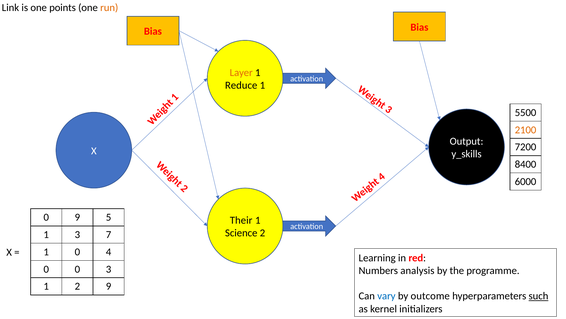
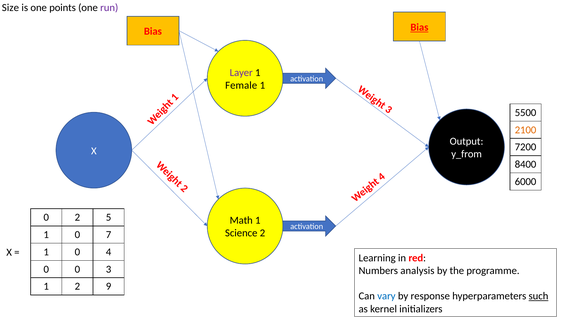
Link: Link -> Size (10, 8)
run colour: orange -> purple (109, 8)
Bias underline: none -> present (419, 27)
Layer colour: orange -> purple (241, 72)
Reduce: Reduce -> Female (241, 85)
y_skills: y_skills -> y_from (467, 154)
0 9: 9 -> 2 (77, 217)
Their: Their -> Math (241, 220)
3: 3 -> 0 (77, 234)
outcome: outcome -> response (430, 296)
